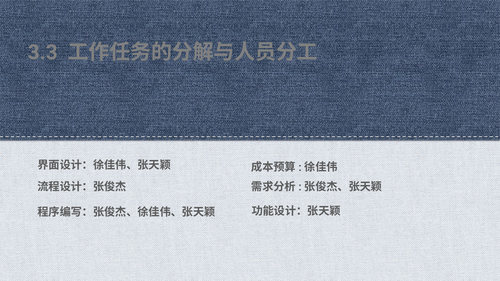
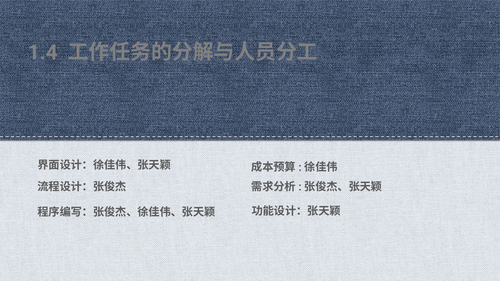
3.3: 3.3 -> 1.4 (43, 52)
